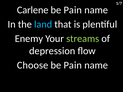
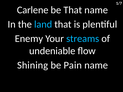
Pain: Pain -> That (73, 10)
streams colour: light green -> light blue (83, 39)
depression: depression -> undeniable (52, 51)
Choose: Choose -> Shining (33, 65)
